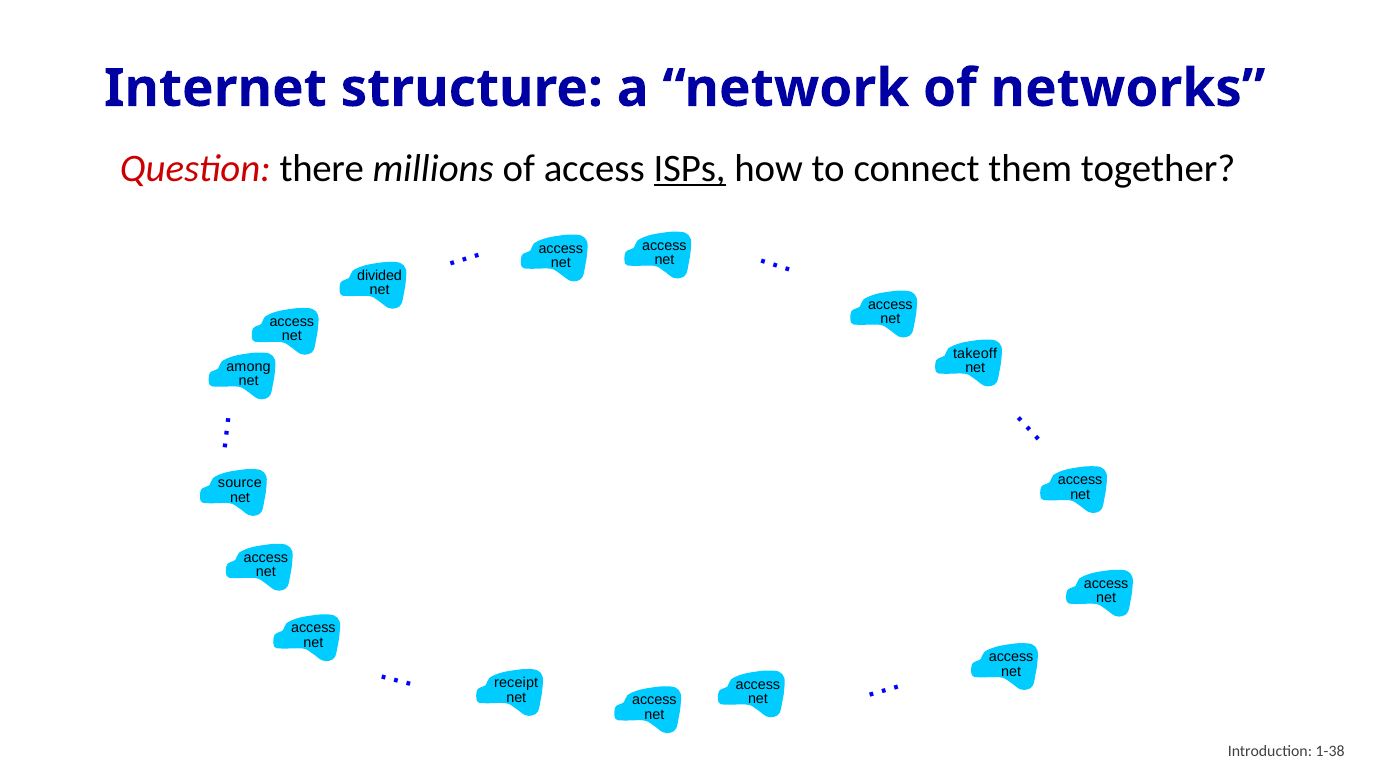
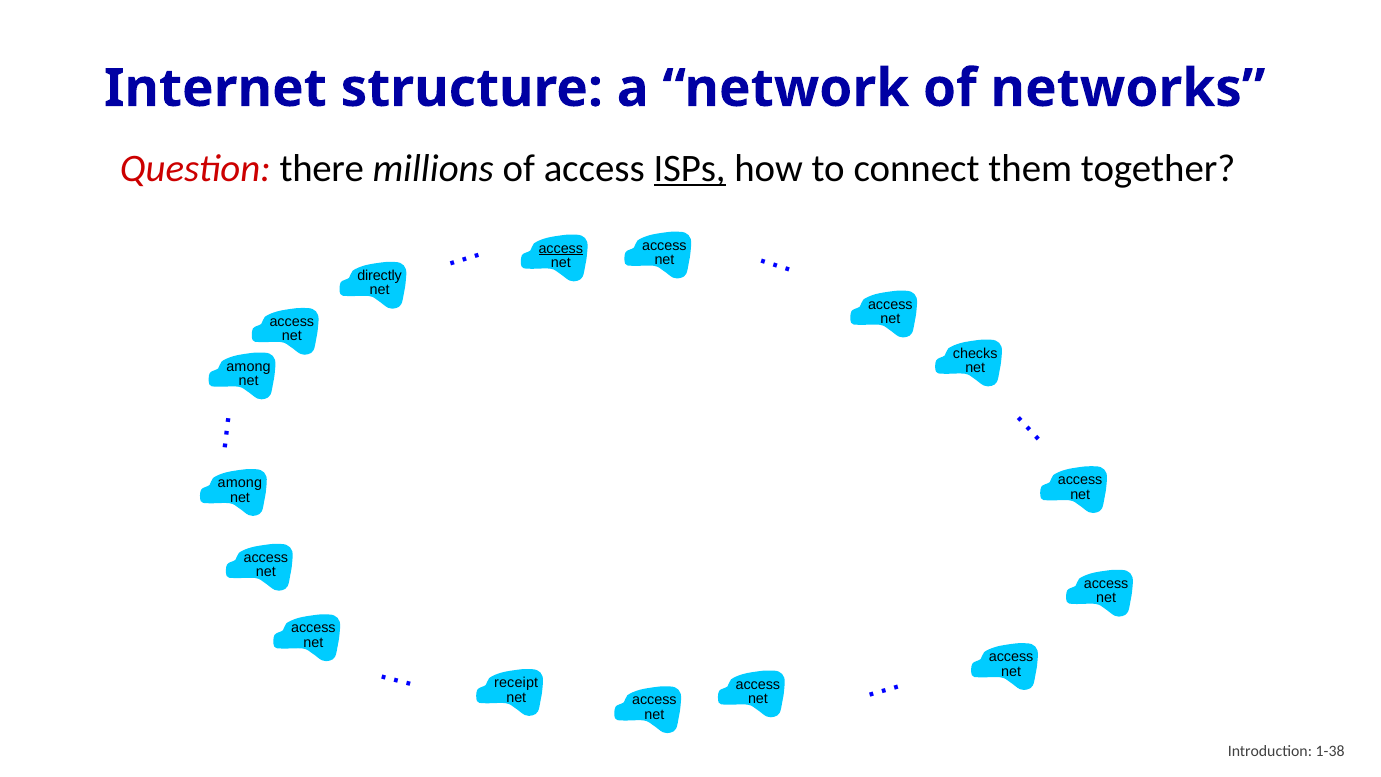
access underline: none -> present (561, 248)
divided: divided -> directly (380, 276)
takeoff: takeoff -> checks (975, 353)
source: source -> among (240, 483)
